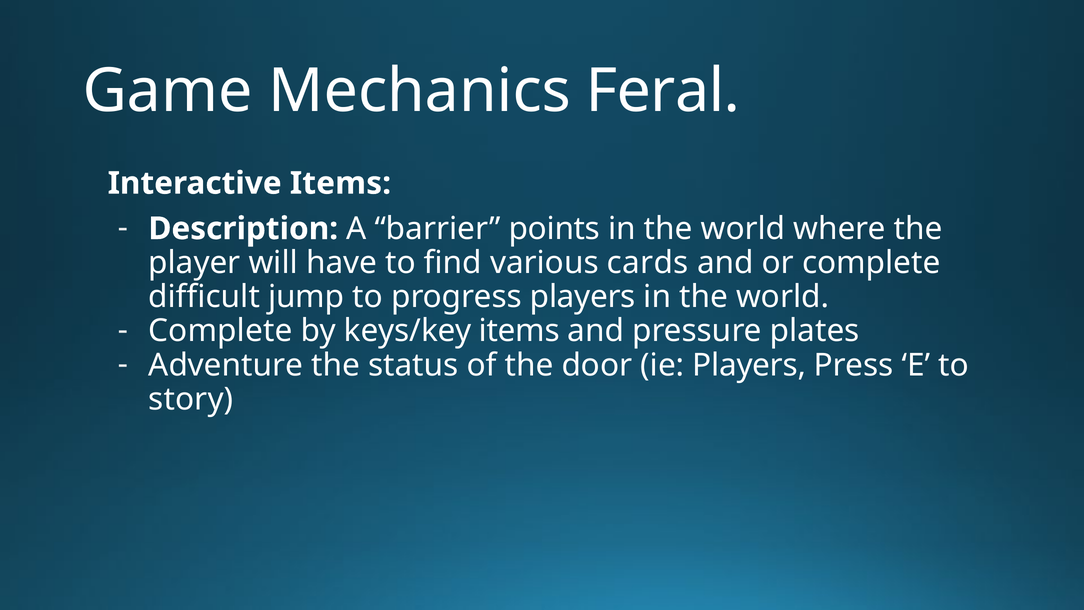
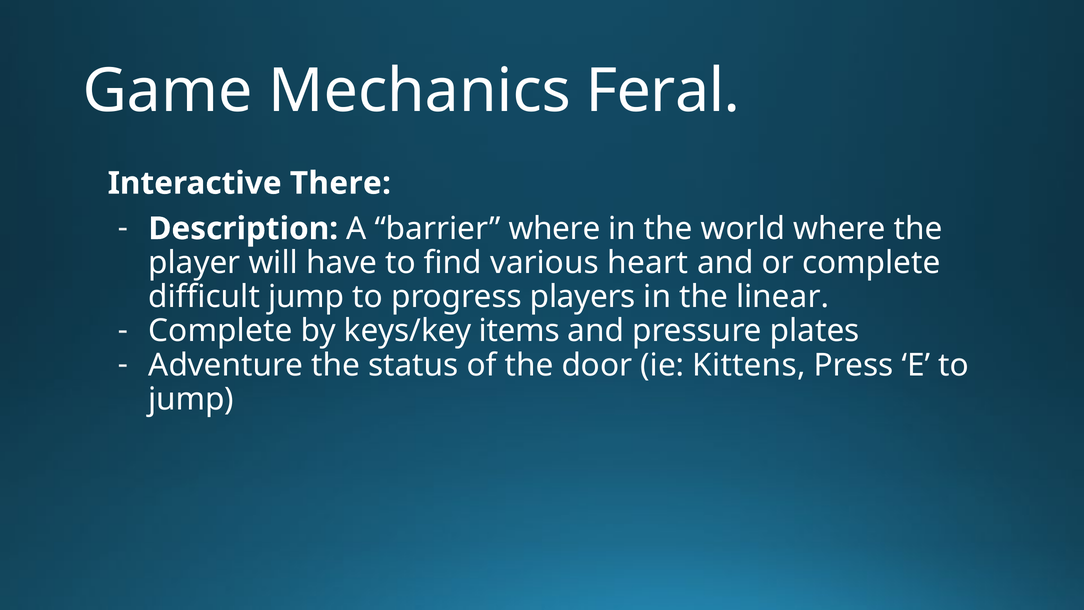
Interactive Items: Items -> There (340, 183)
barrier points: points -> where (554, 229)
cards: cards -> heart (648, 263)
world: world -> linear (783, 297)
ie Players: Players -> Kittens (749, 365)
story: story -> jump (191, 399)
